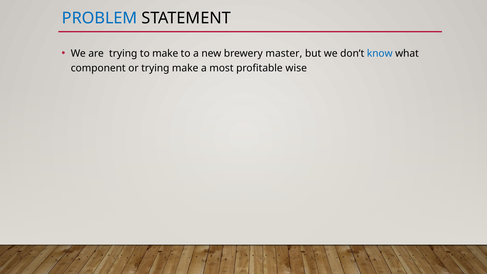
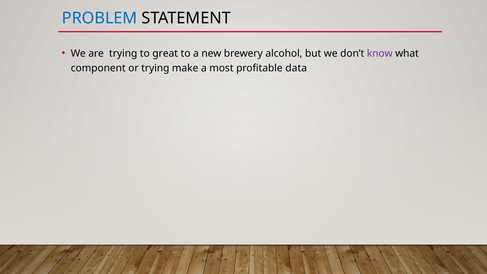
to make: make -> great (165, 53)
master: master -> alcohol (284, 53)
know colour: blue -> purple (380, 53)
wise: wise -> data (296, 68)
